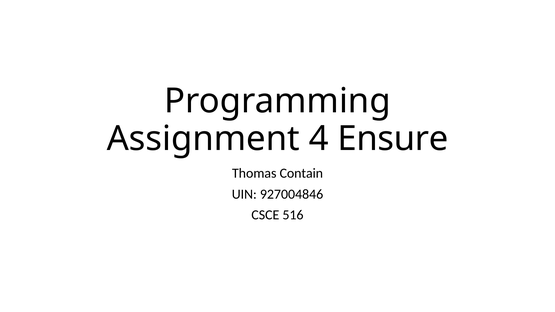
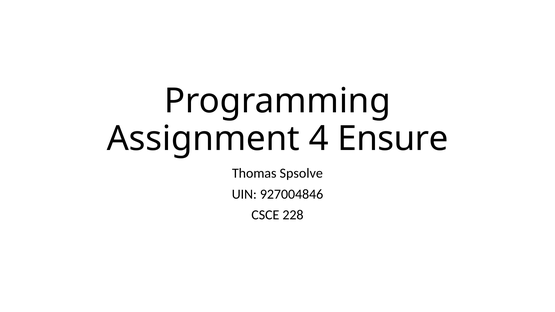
Contain: Contain -> Spsolve (301, 173)
516: 516 -> 228 (293, 215)
